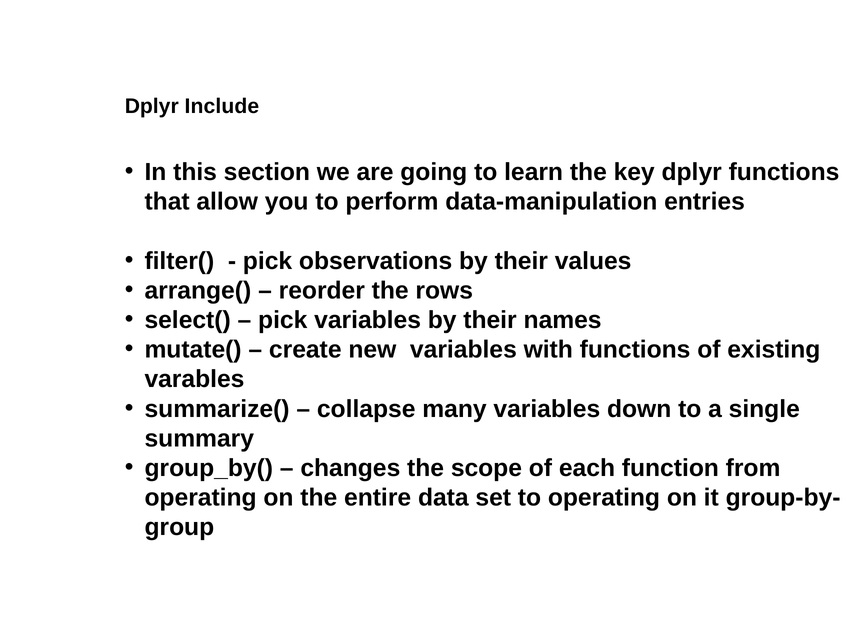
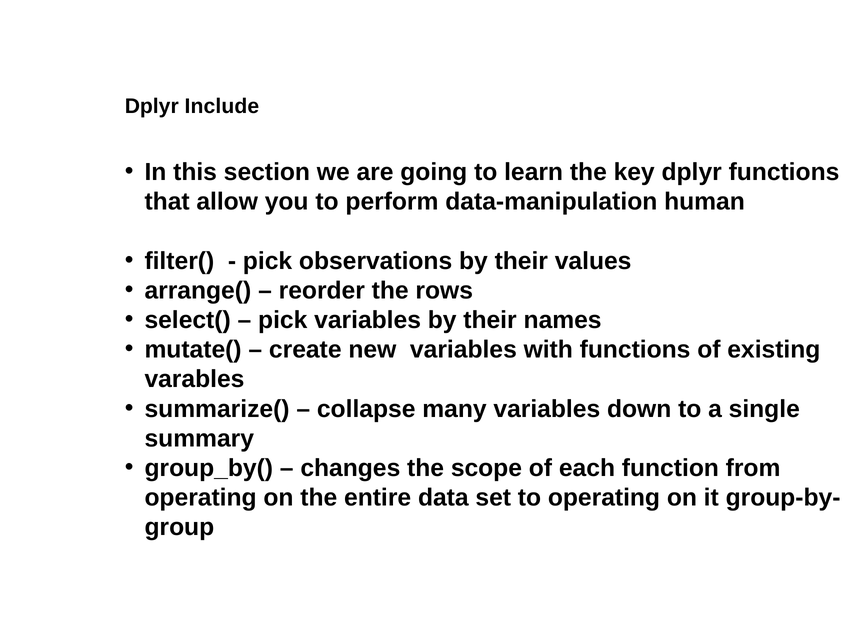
entries: entries -> human (704, 202)
